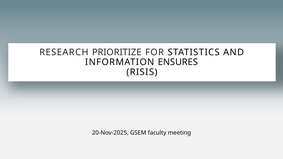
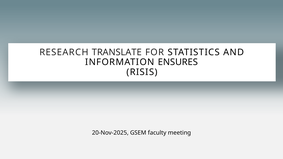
PRIORITIZE: PRIORITIZE -> TRANSLATE (117, 52)
